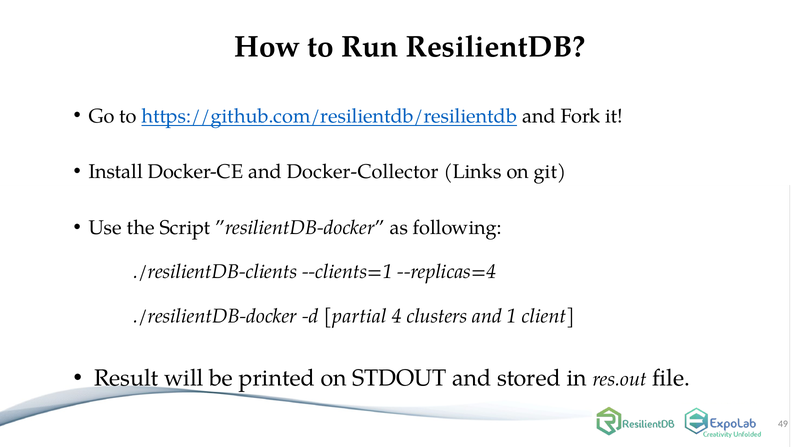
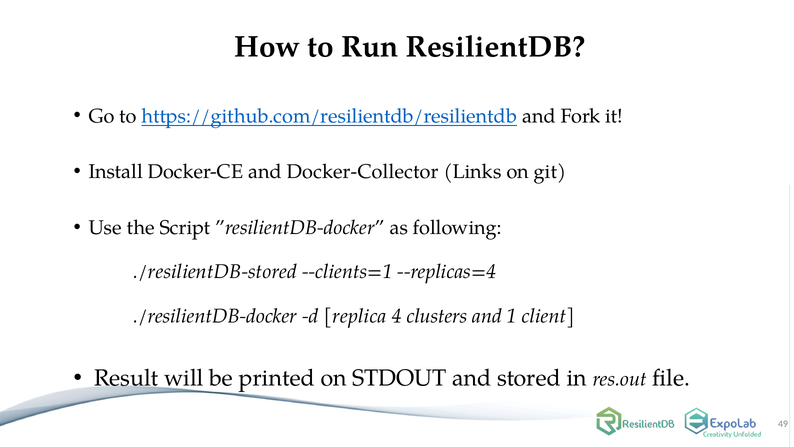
./resilientDB-clients: ./resilientDB-clients -> ./resilientDB-stored (215, 272)
partial: partial -> replica (355, 316)
